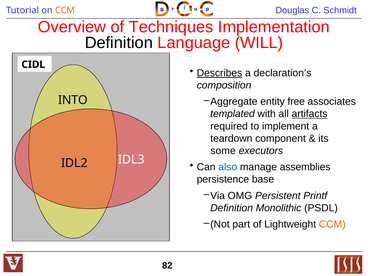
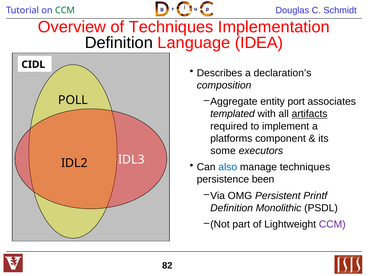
CCM colour: orange -> green (65, 10)
WILL: WILL -> IDEA (259, 43)
Describes underline: present -> none (219, 73)
free: free -> port (296, 102)
INTO: INTO -> POLL (73, 100)
teardown: teardown -> platforms (231, 138)
manage assemblies: assemblies -> techniques (305, 167)
base: base -> been (263, 179)
CCM colour: orange -> purple (332, 224)
